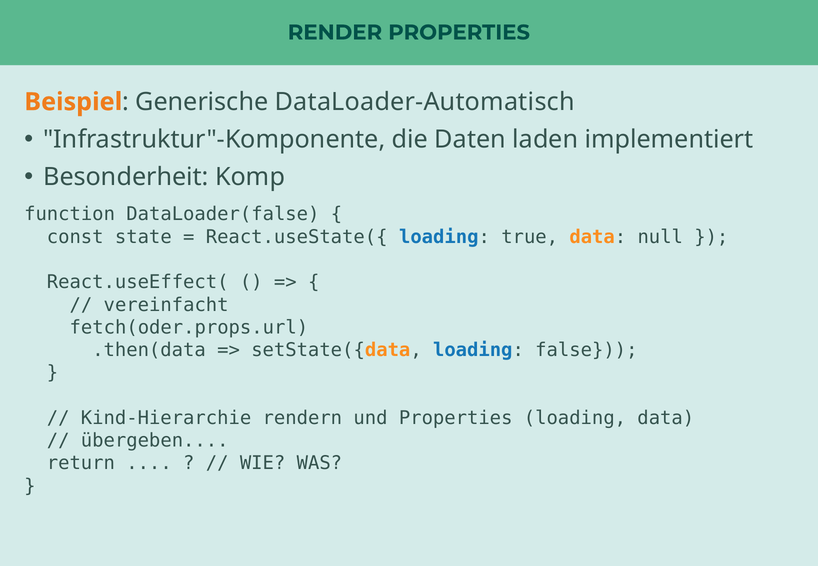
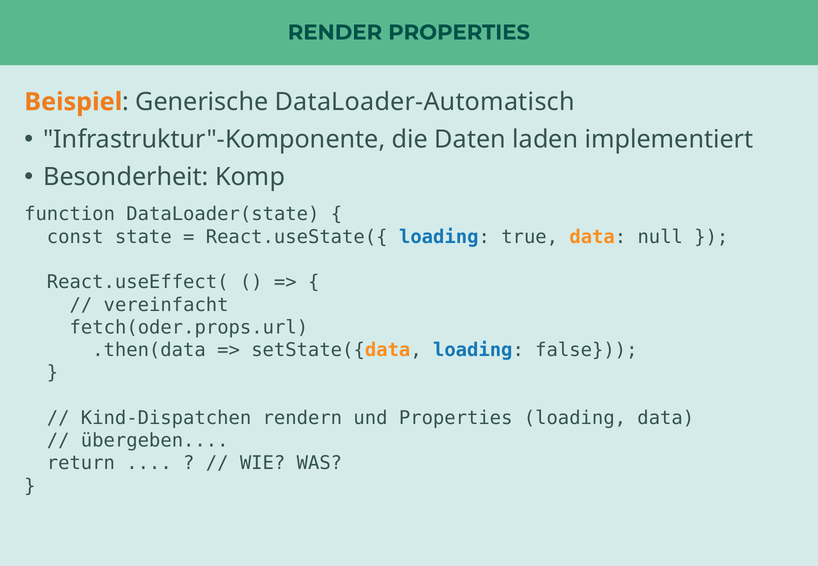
DataLoader(false: DataLoader(false -> DataLoader(state (223, 214)
Kind-Hierarchie: Kind-Hierarchie -> Kind-Dispatchen (166, 418)
